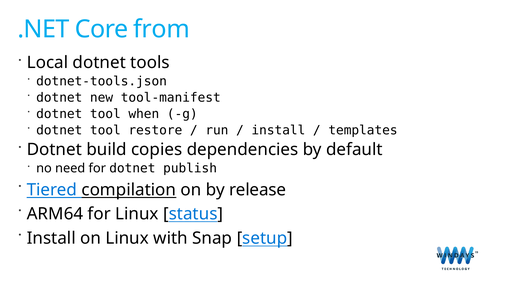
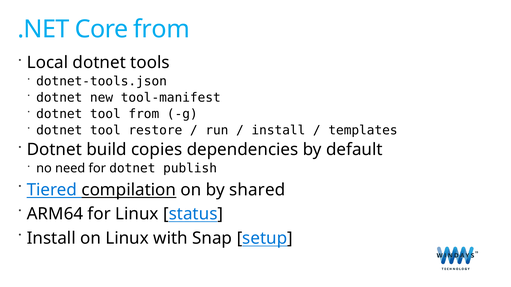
tool when: when -> from (144, 114)
release: release -> shared (257, 190)
